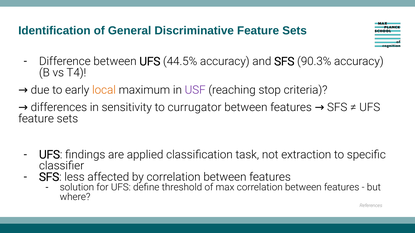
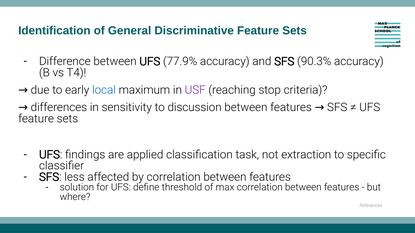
44.5%: 44.5% -> 77.9% (180, 62)
local colour: orange -> blue (104, 90)
currugator: currugator -> discussion (195, 108)
